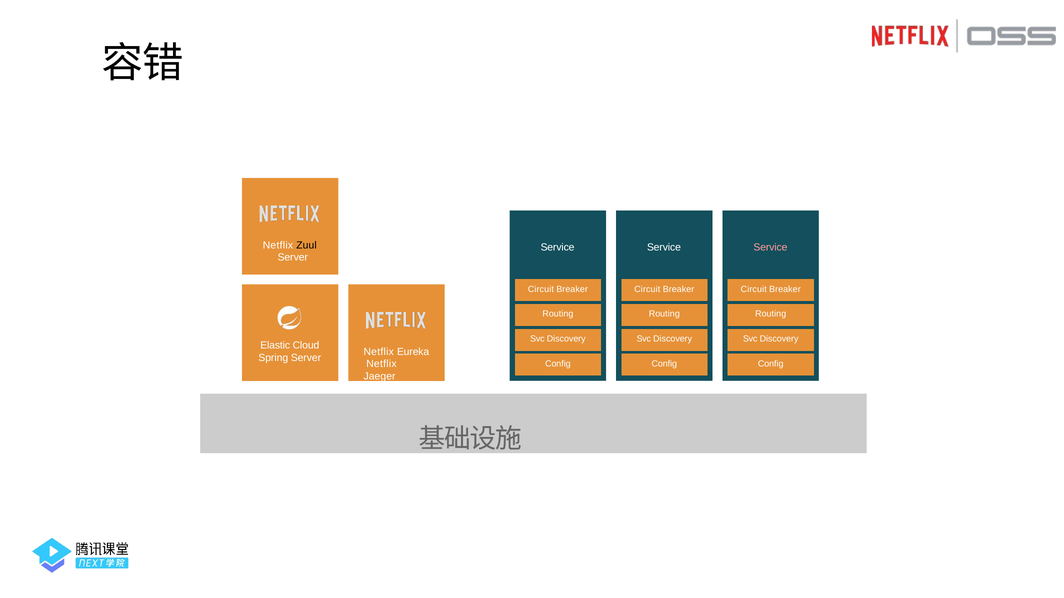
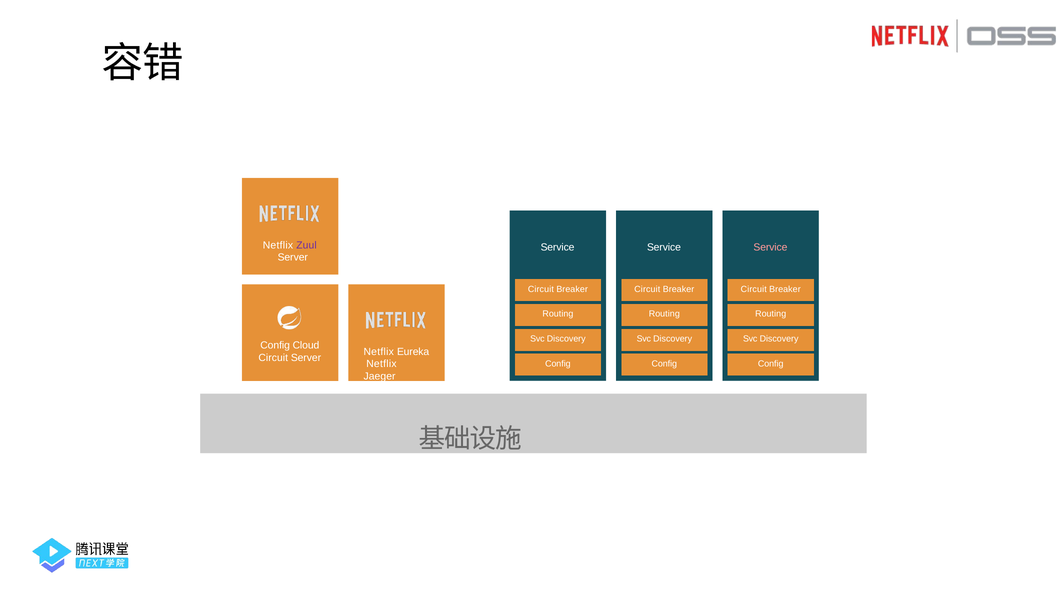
Zuul colour: black -> purple (307, 246)
Elastic: Elastic -> Config (275, 346)
Spring: Spring -> Circuit (273, 358)
